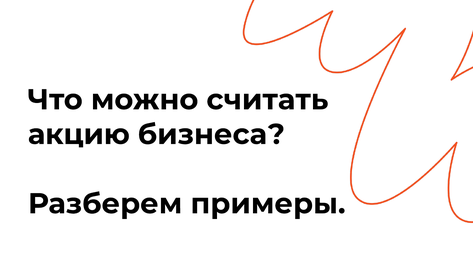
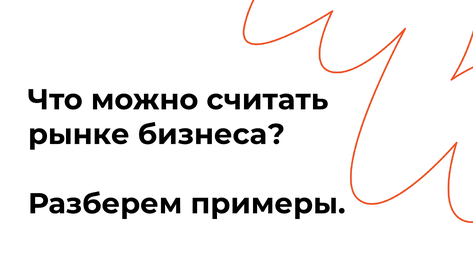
акцию: акцию -> рынке (79, 135)
